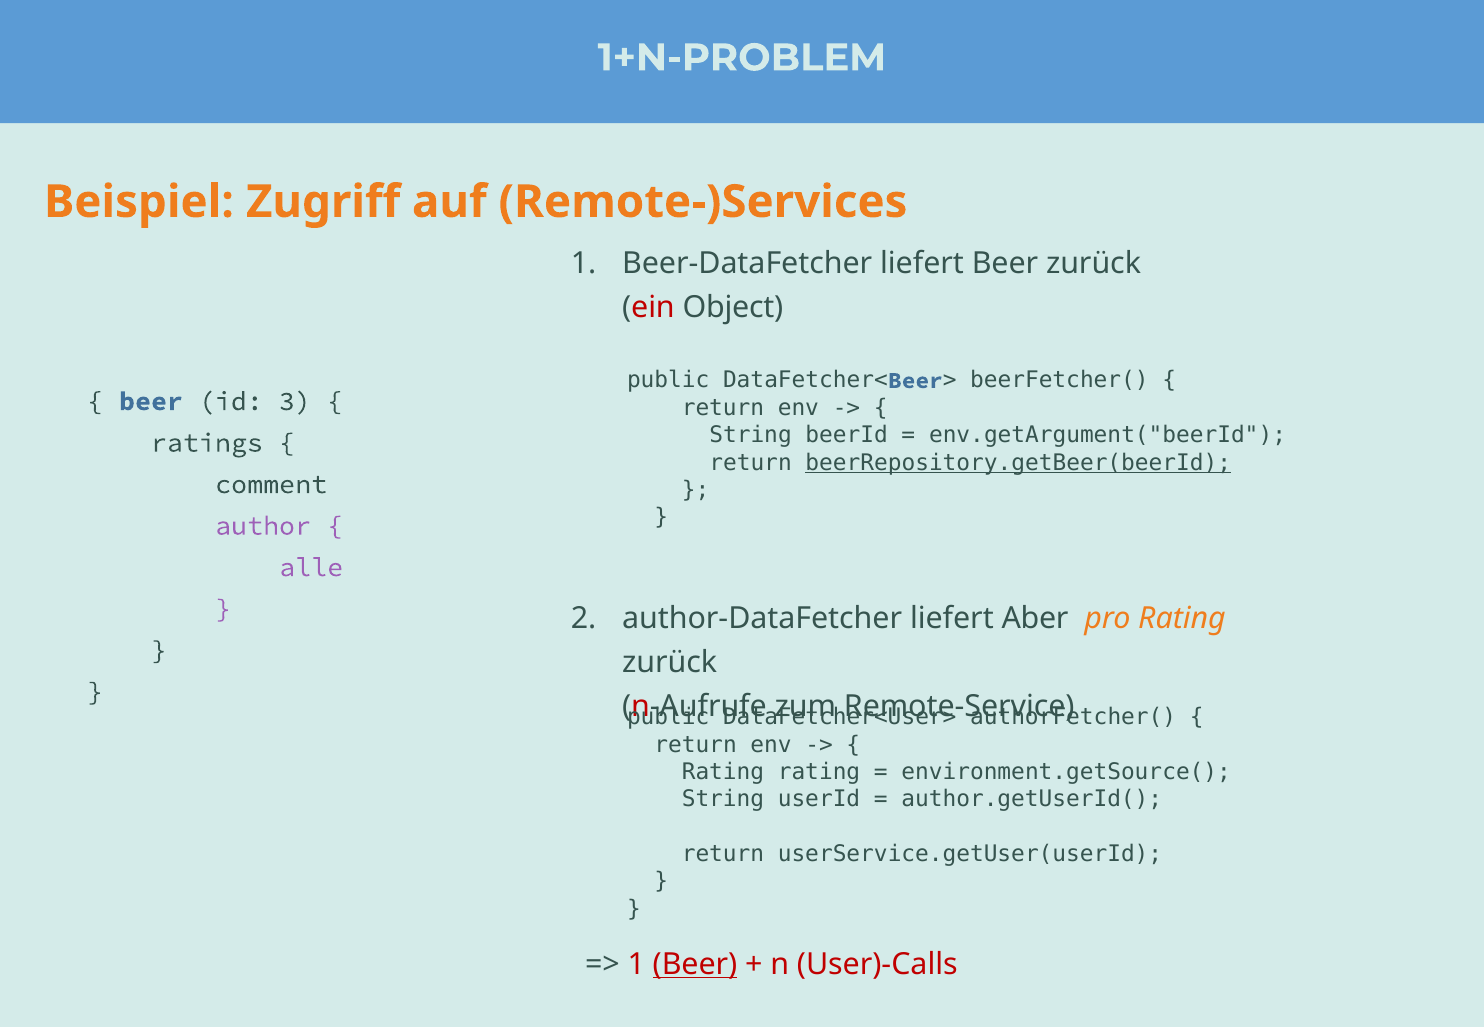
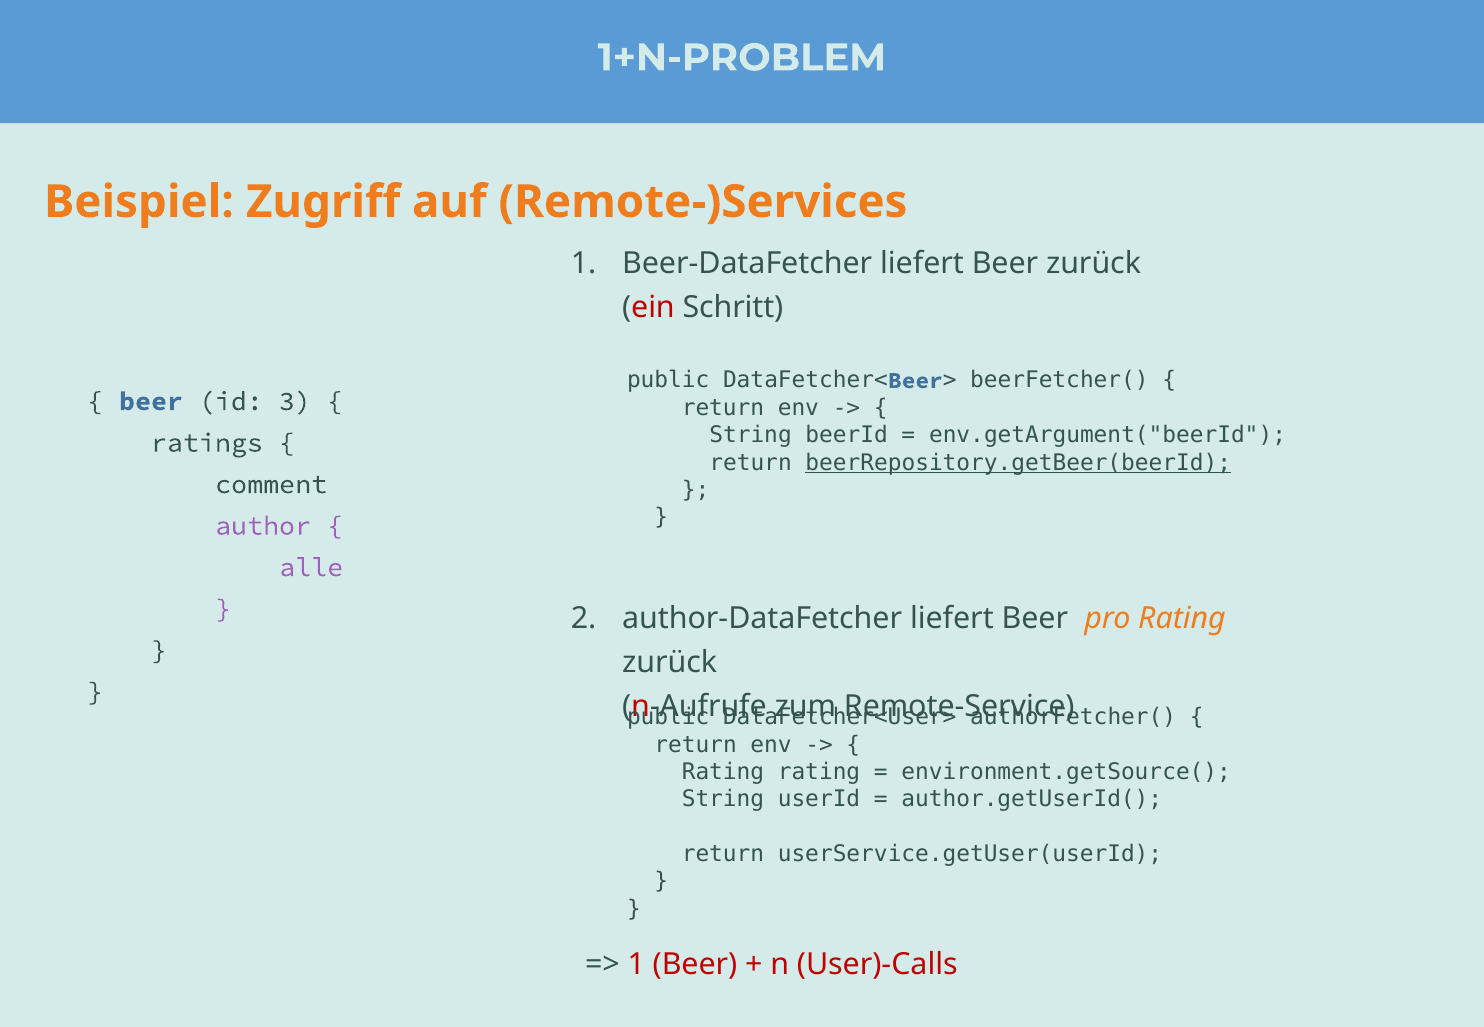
Object: Object -> Schritt (733, 308)
author-DataFetcher liefert Aber: Aber -> Beer (1035, 619)
Beer underline: present -> none (695, 965)
